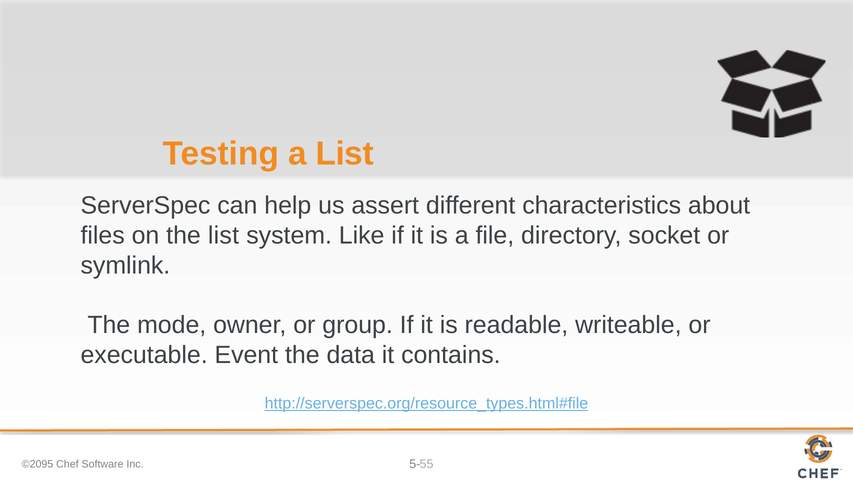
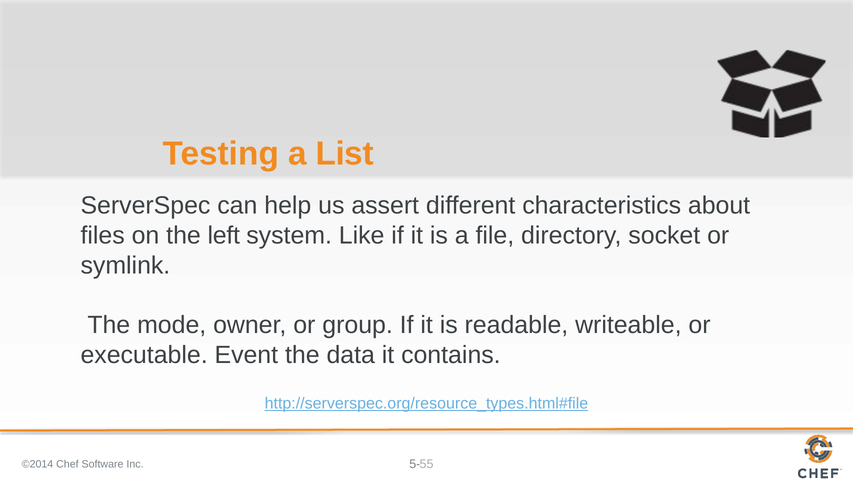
the list: list -> left (224, 235)
©2095: ©2095 -> ©2014 (38, 464)
